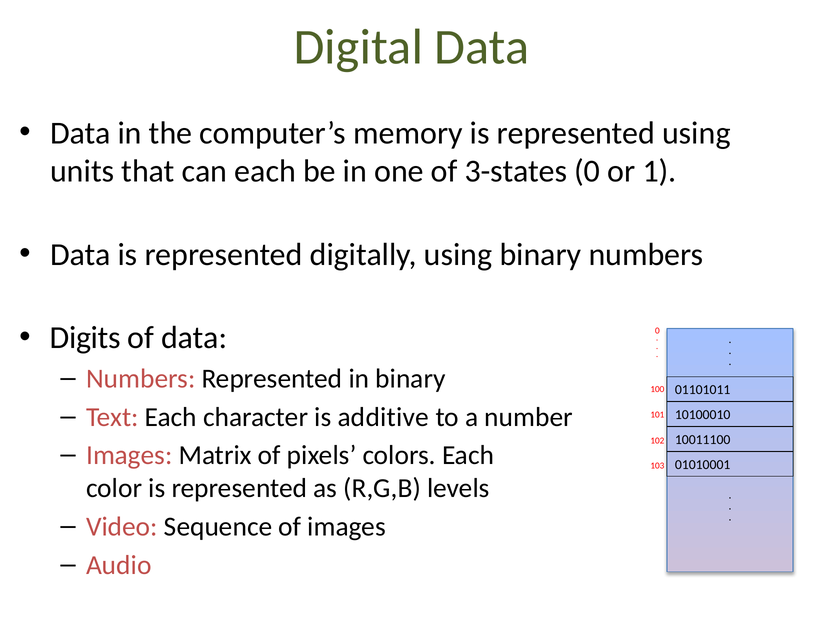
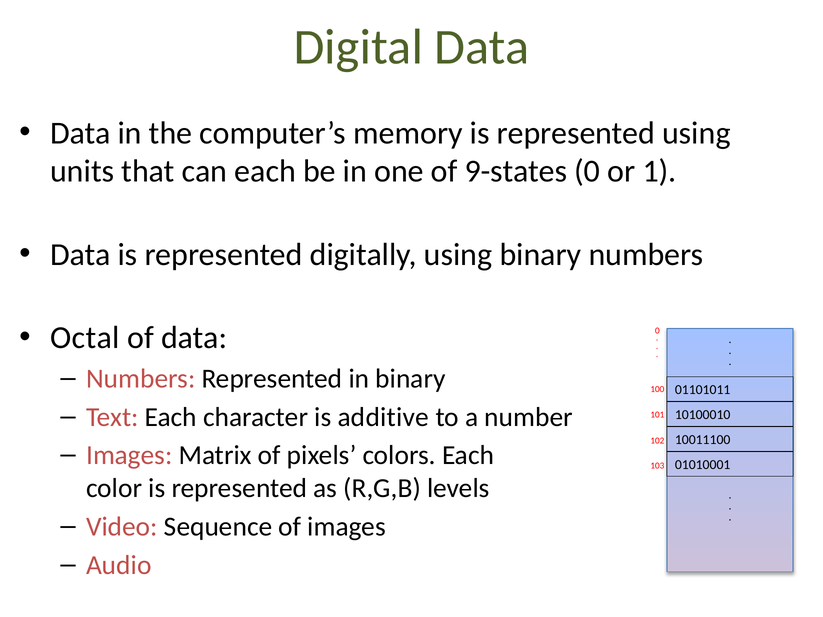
3-states: 3-states -> 9-states (516, 171)
Digits: Digits -> Octal (85, 338)
